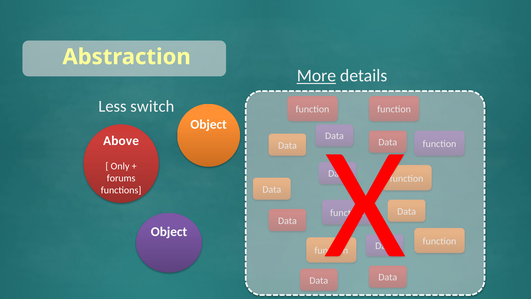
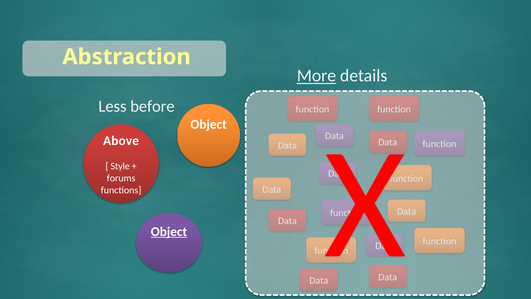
switch: switch -> before (152, 106)
Only: Only -> Style (120, 166)
Object underline: none -> present (169, 231)
